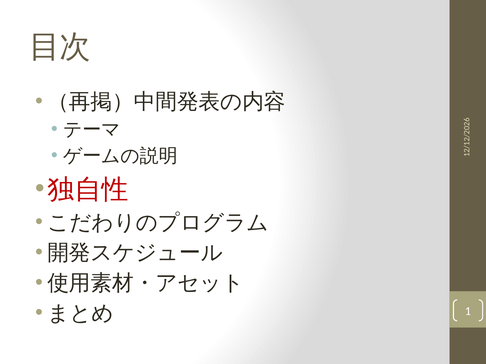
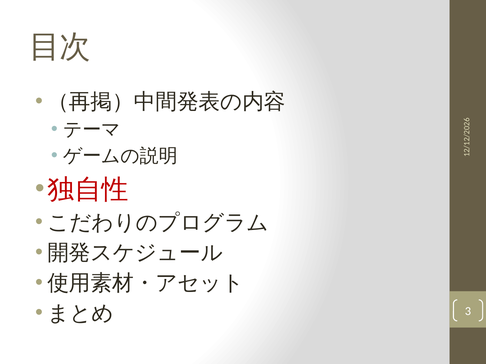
1: 1 -> 3 (468, 311)
